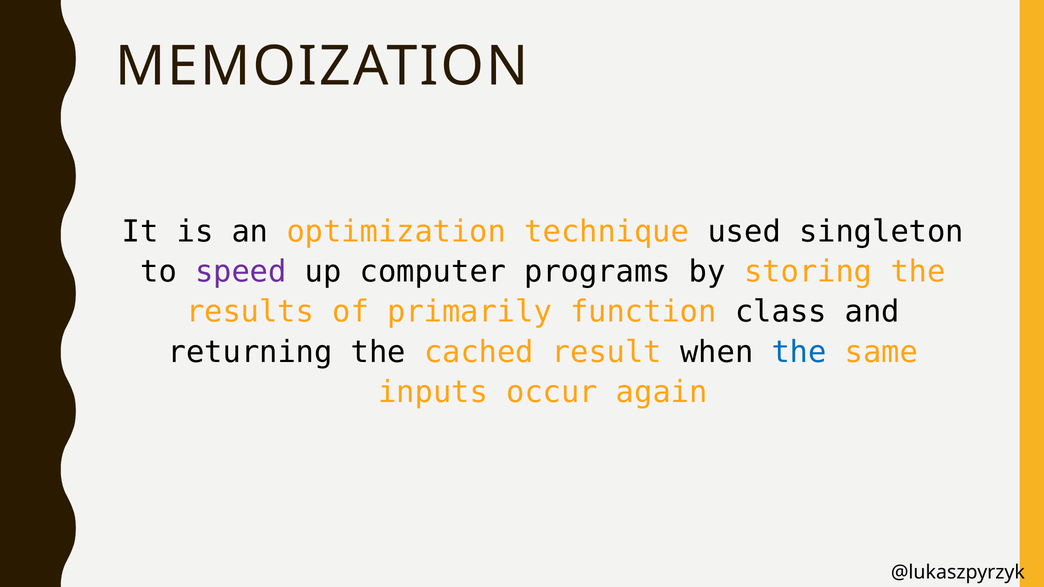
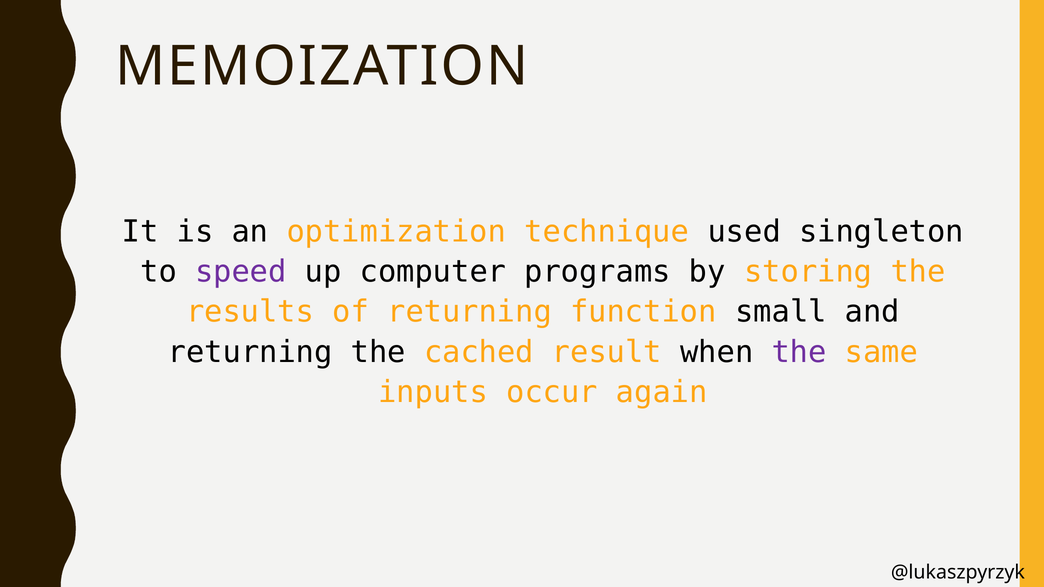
of primarily: primarily -> returning (470, 312)
class: class -> small (781, 312)
the colour: blue -> purple (799, 352)
